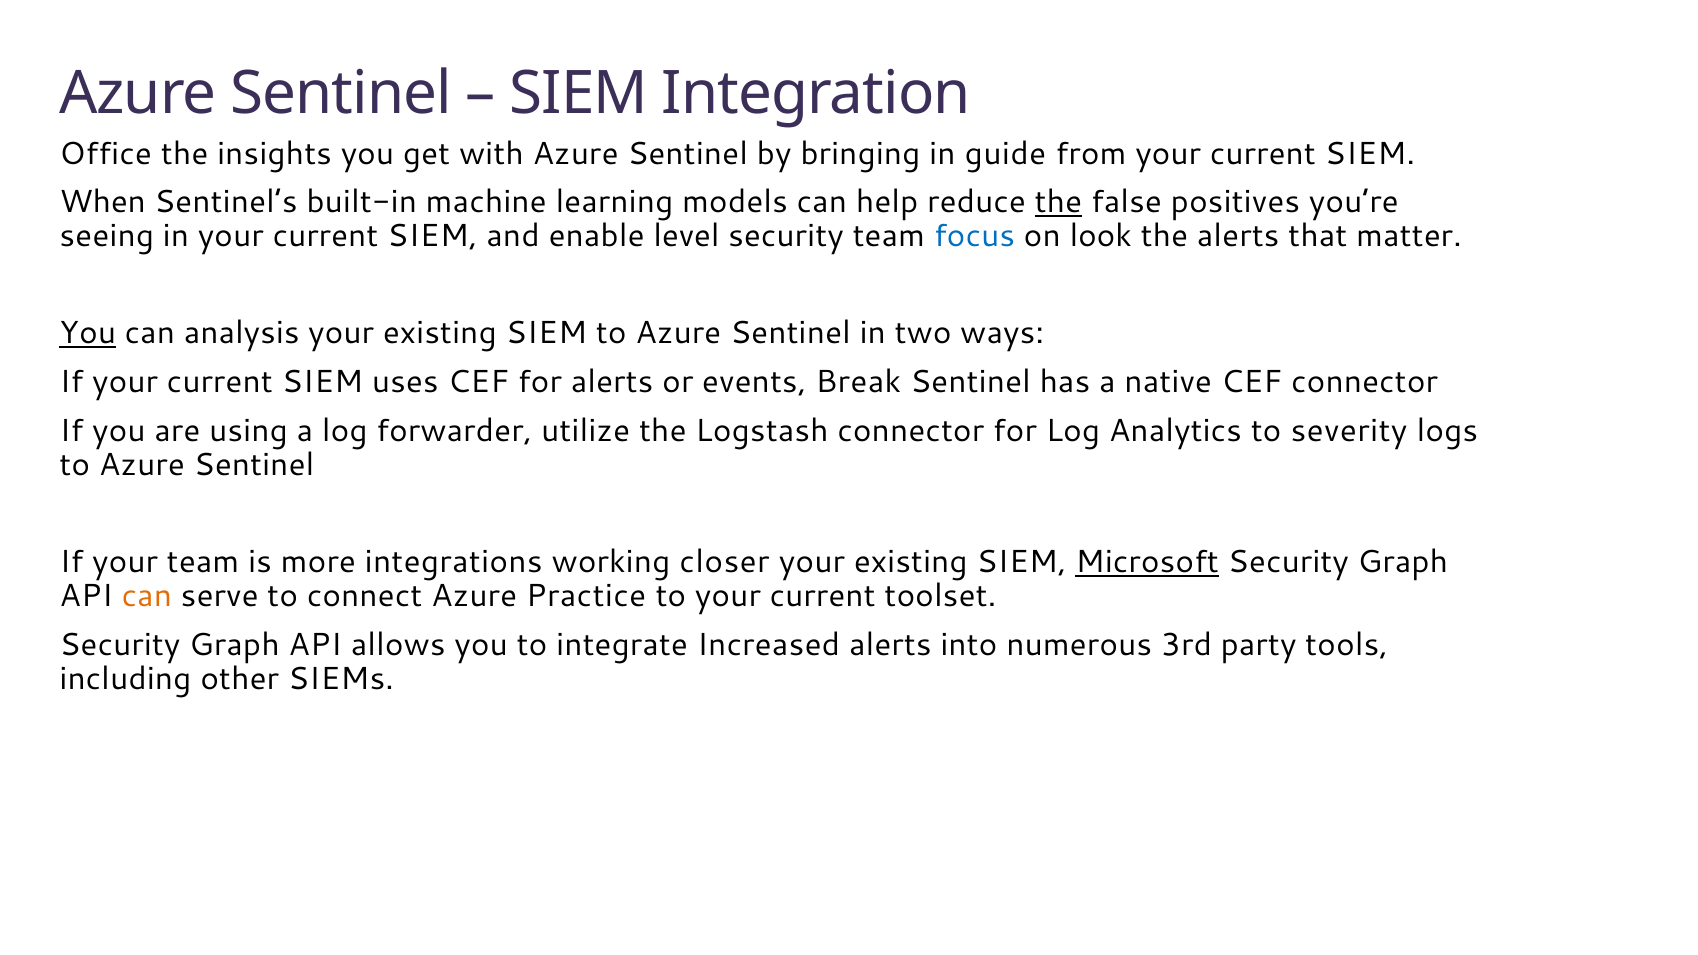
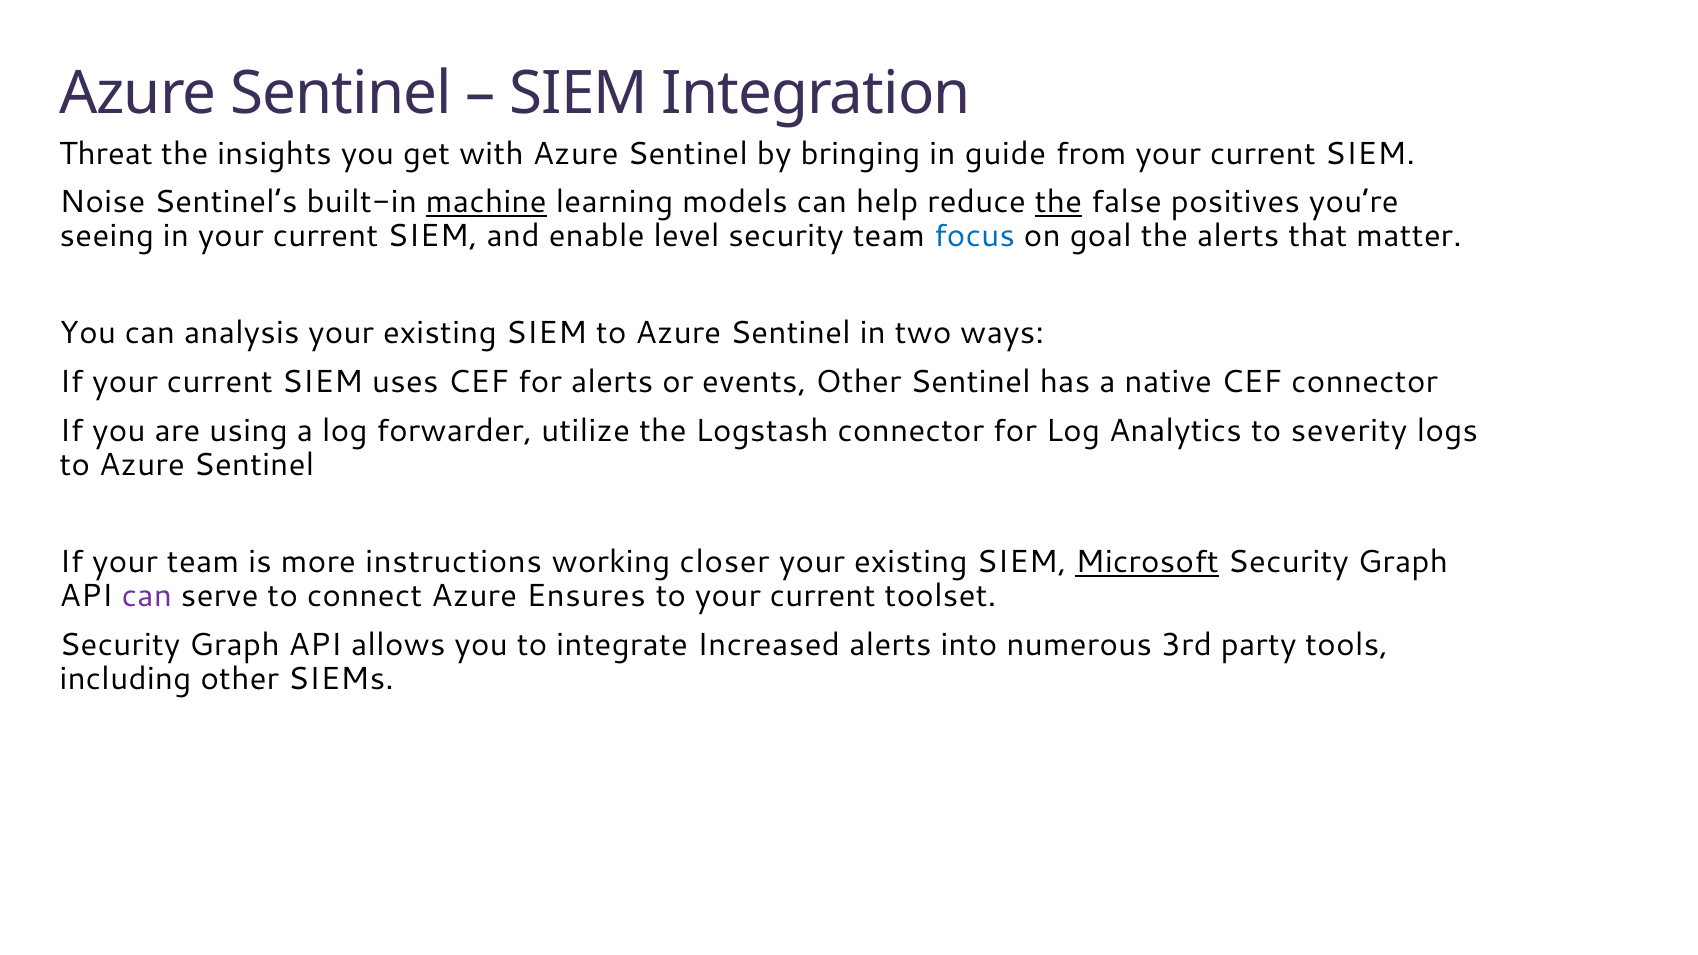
Office: Office -> Threat (106, 154)
When: When -> Noise (102, 202)
machine underline: none -> present (486, 202)
look: look -> goal (1101, 237)
You underline: present -> none (88, 334)
events Break: Break -> Other (858, 382)
integrations: integrations -> instructions (454, 562)
can colour: orange -> purple (147, 596)
Practice: Practice -> Ensures (586, 596)
